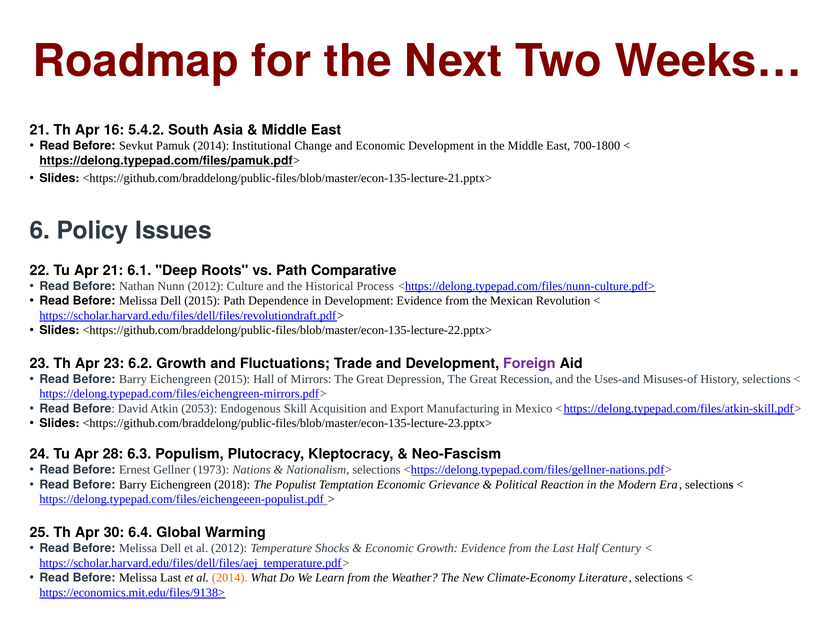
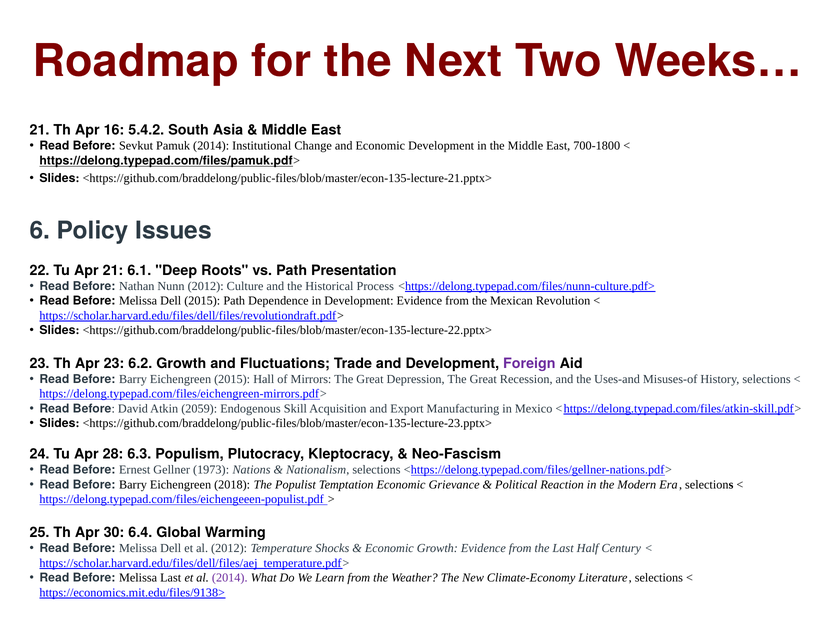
Comparative: Comparative -> Presentation (354, 270)
2053: 2053 -> 2059 (199, 409)
2014 colour: orange -> purple (230, 578)
